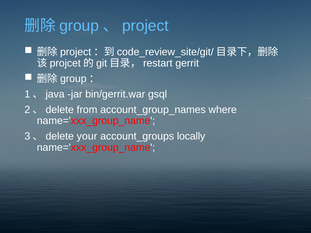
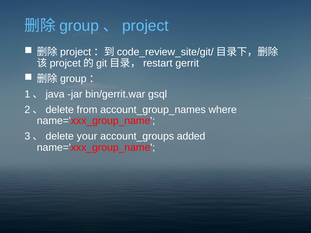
locally: locally -> added (191, 136)
